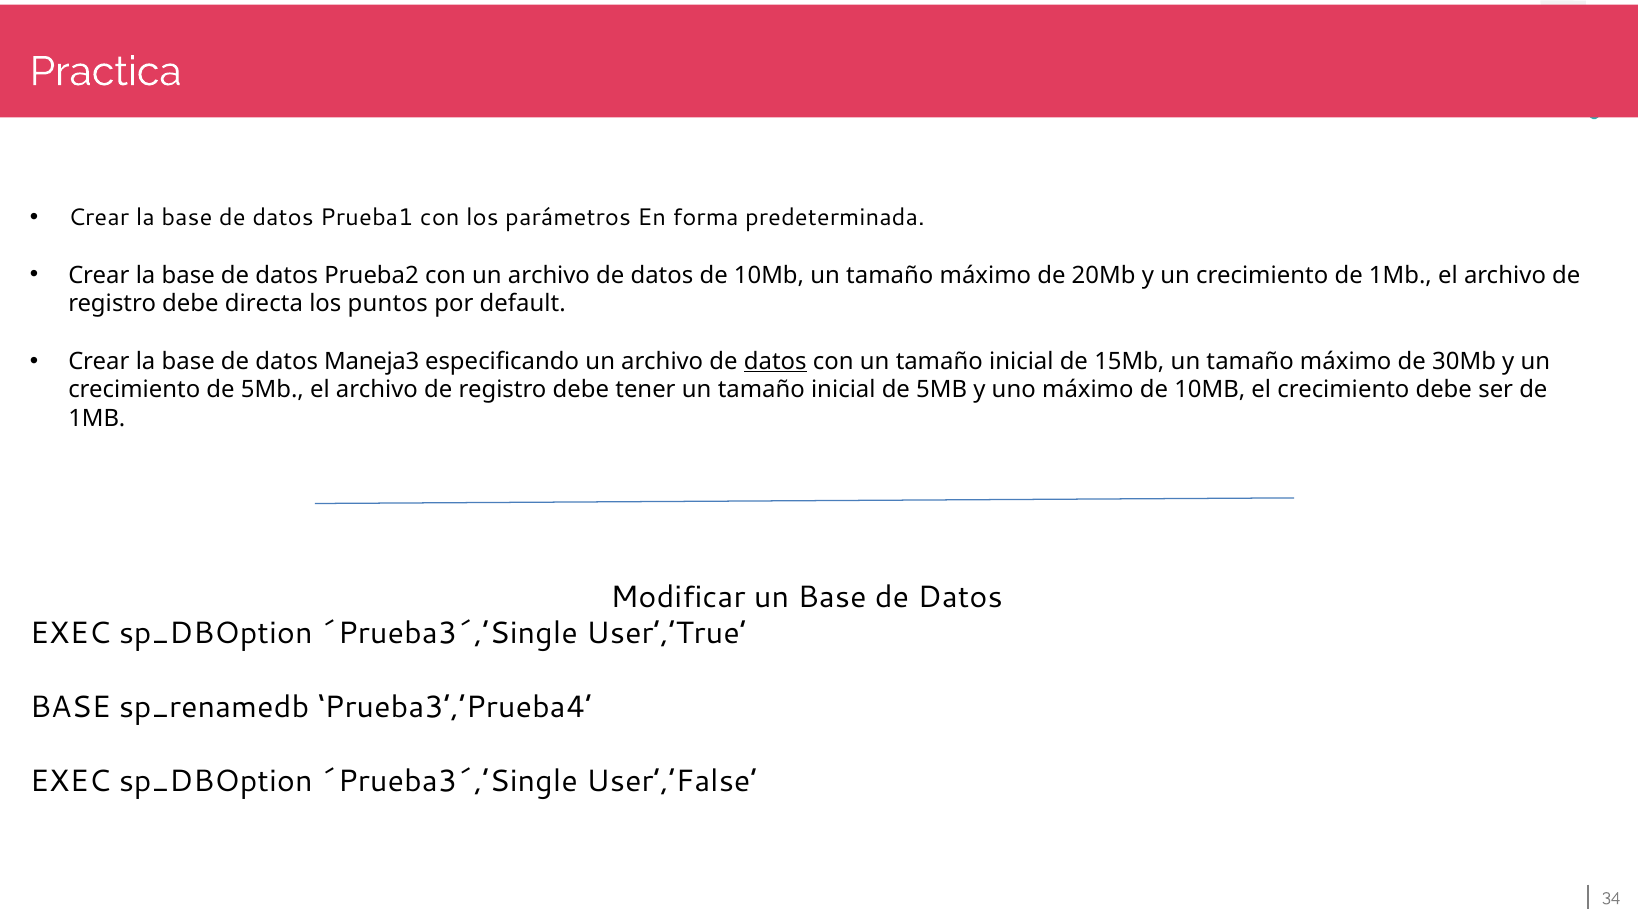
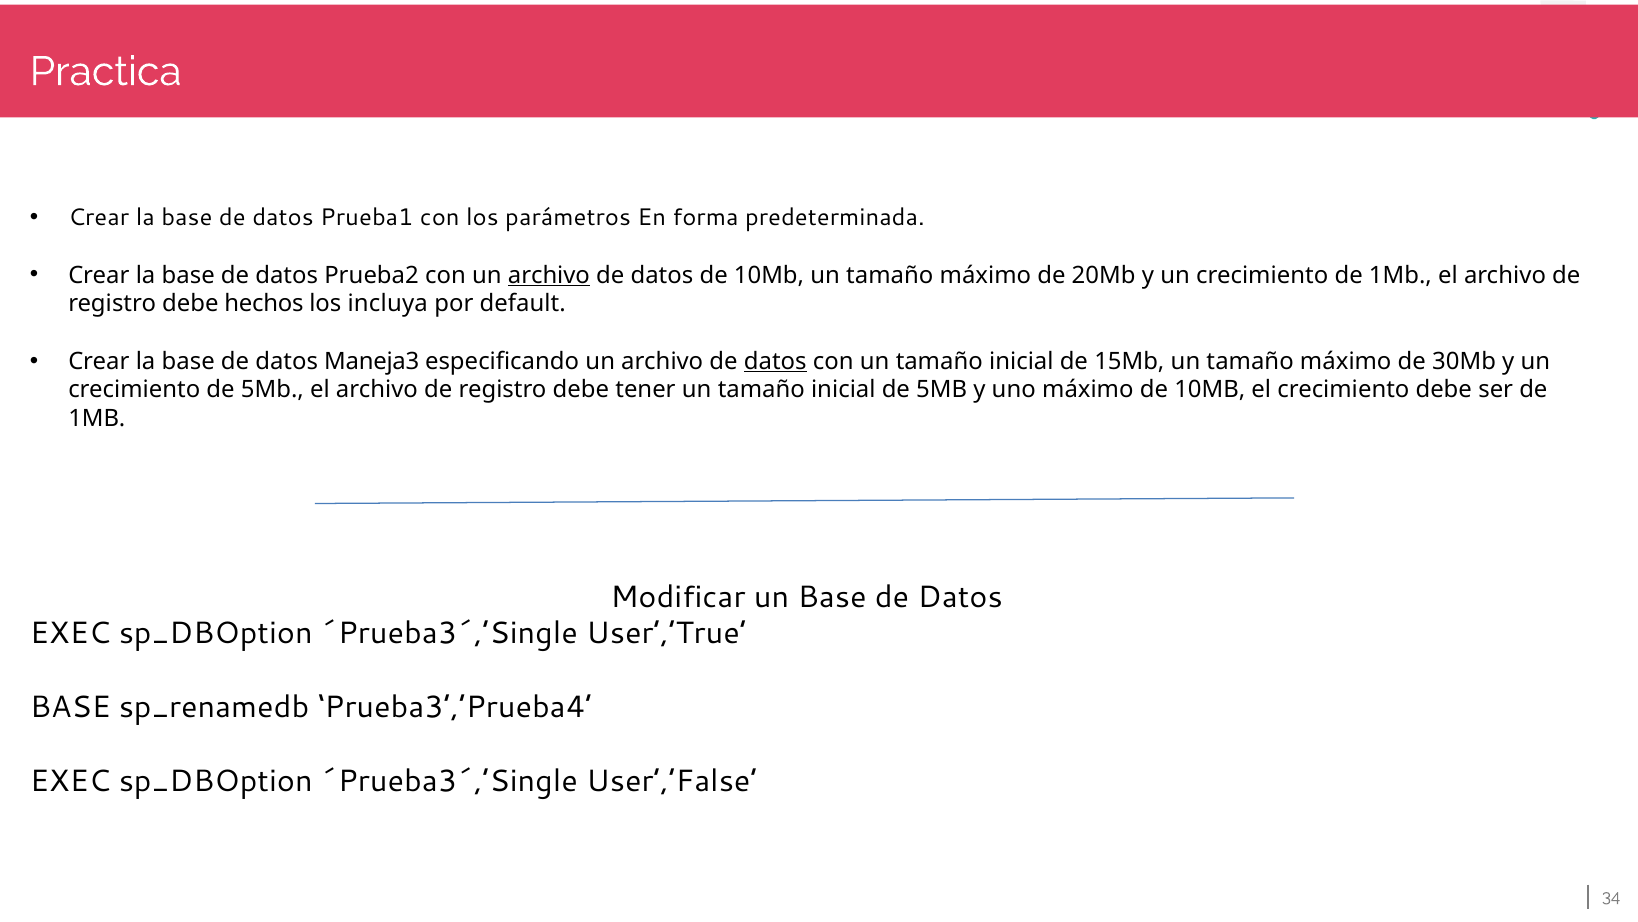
archivo underline: none -> present (549, 275)
directa: directa -> hechos (264, 304)
puntos: puntos -> incluya (388, 304)
